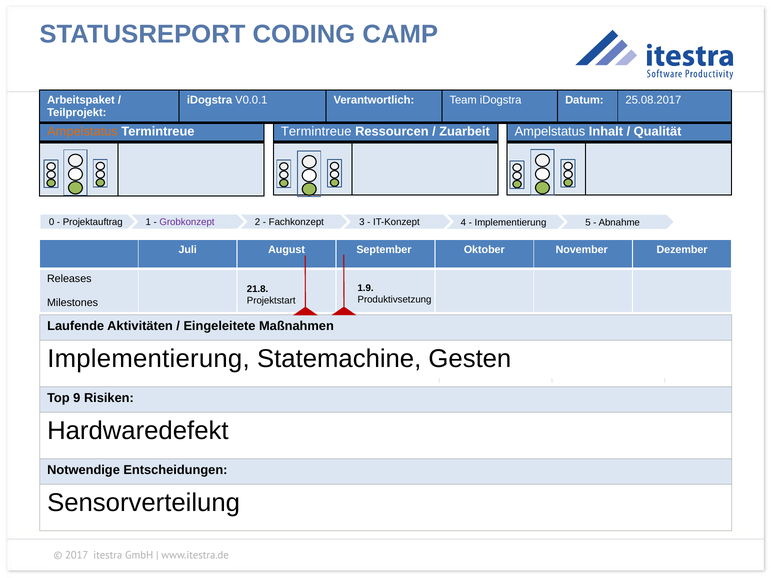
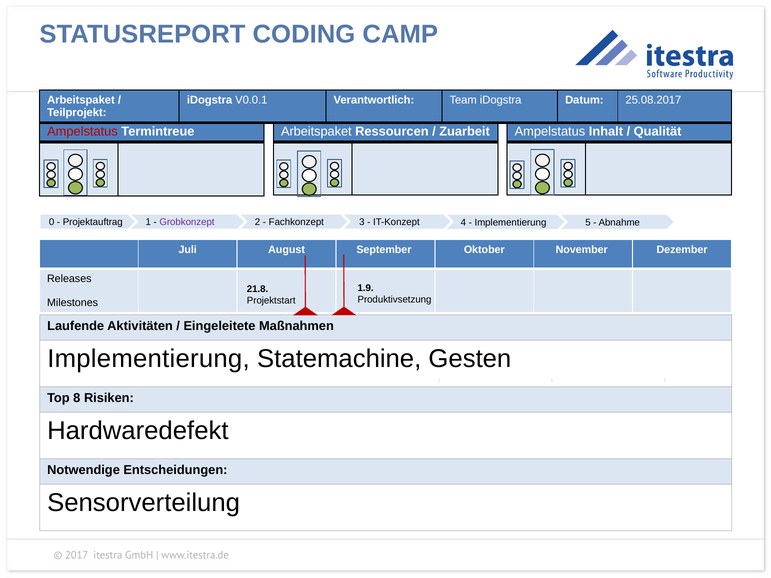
Ampelstatus colour: orange -> red (82, 131)
Termintreue Termintreue: Termintreue -> Arbeitspaket (316, 131)
9: 9 -> 8 (77, 398)
